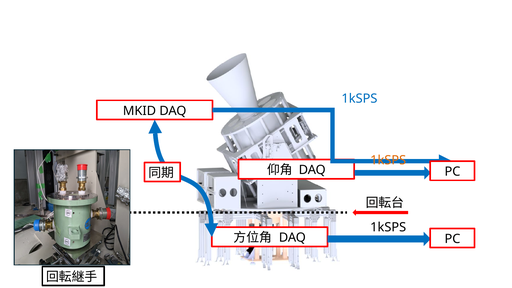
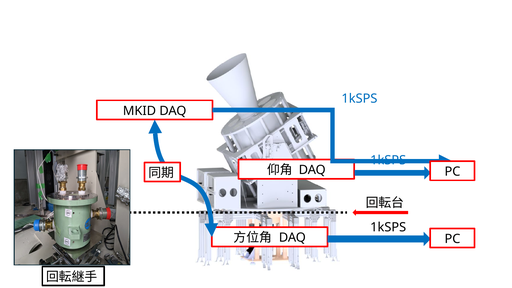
1kSPS colour: orange -> blue (388, 160)
